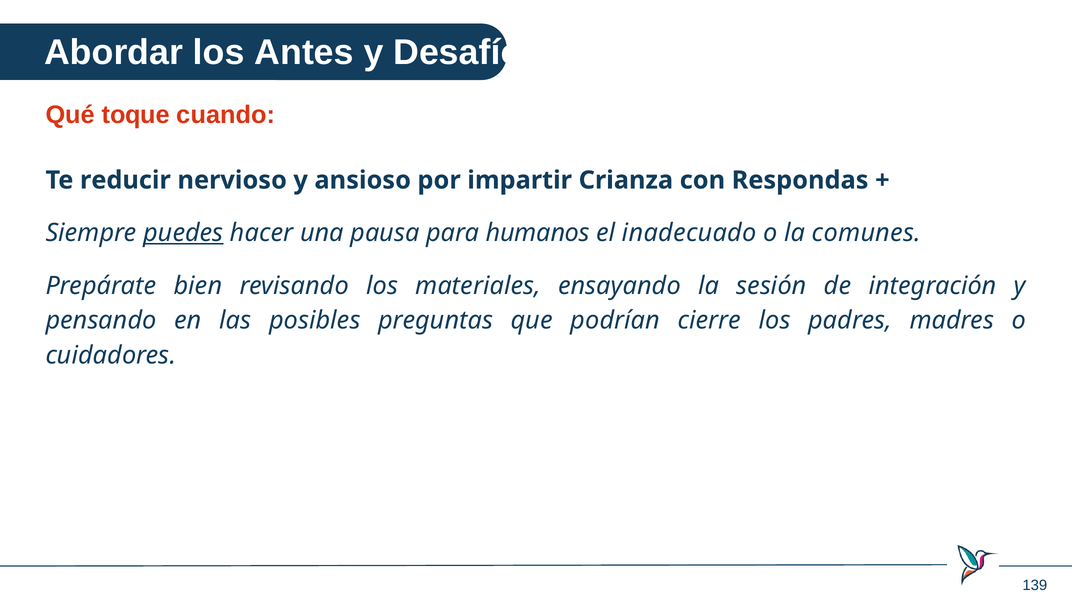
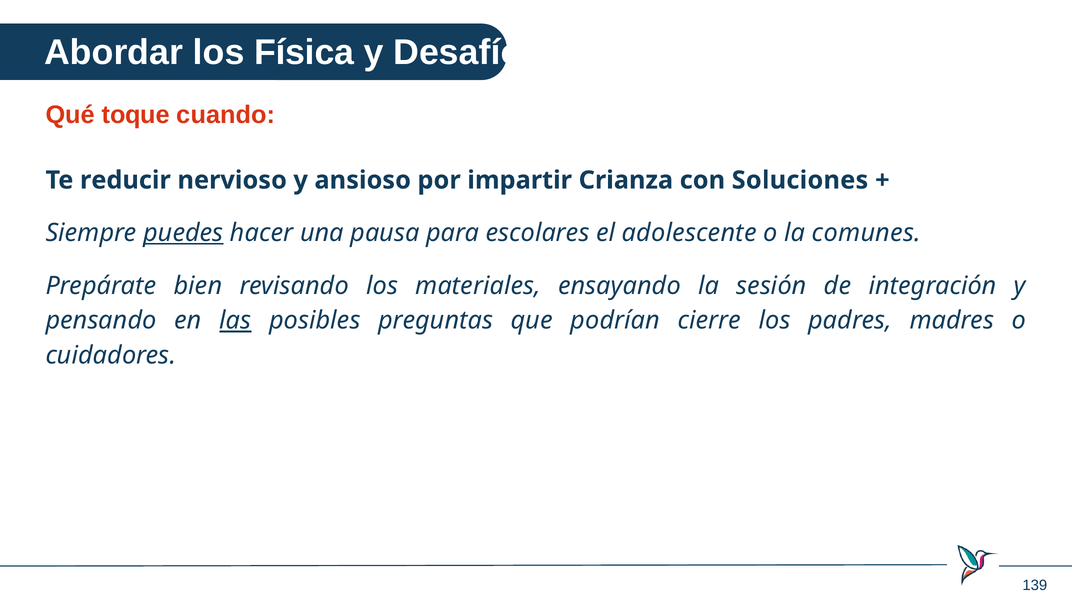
Antes: Antes -> Física (304, 52)
Respondas: Respondas -> Soluciones (800, 180)
humanos: humanos -> escolares (538, 233)
inadecuado: inadecuado -> adolescente (689, 233)
las underline: none -> present (235, 321)
